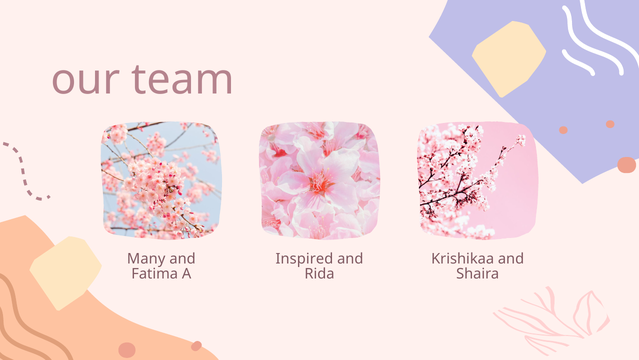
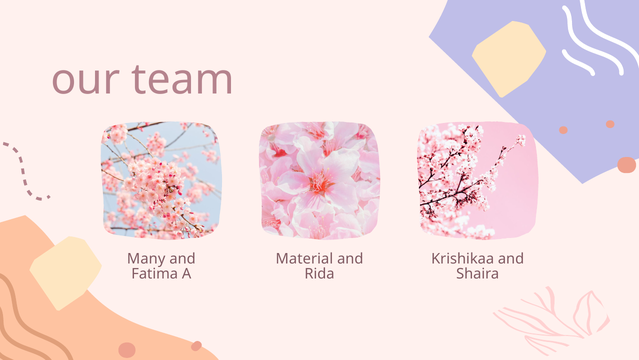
Inspired: Inspired -> Material (304, 259)
